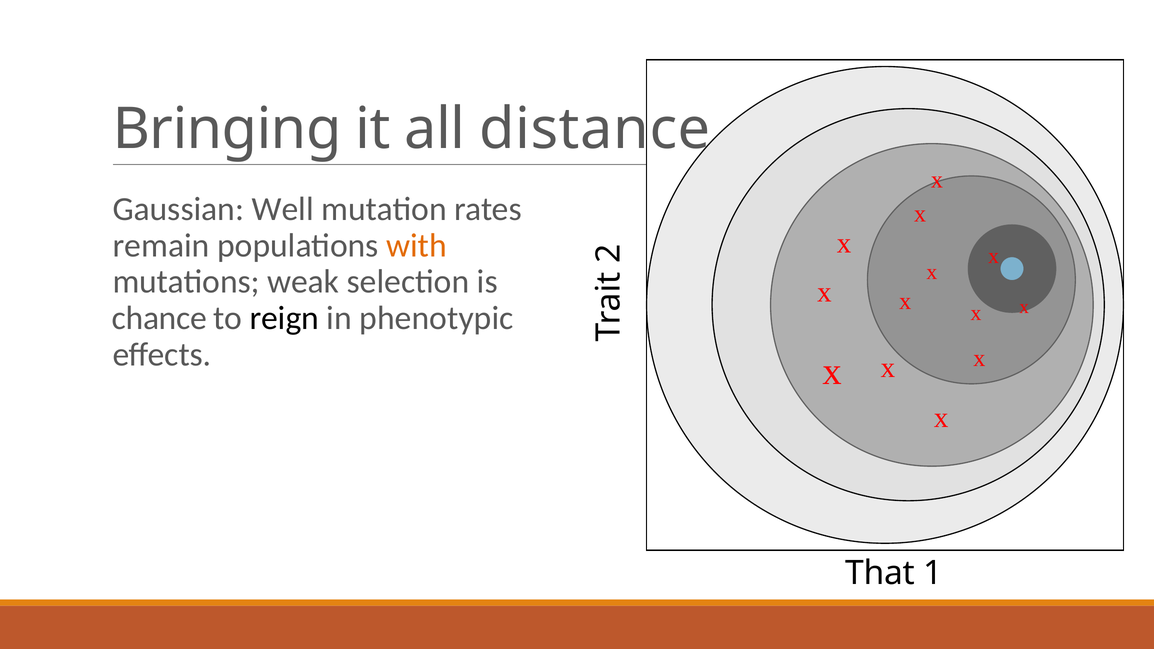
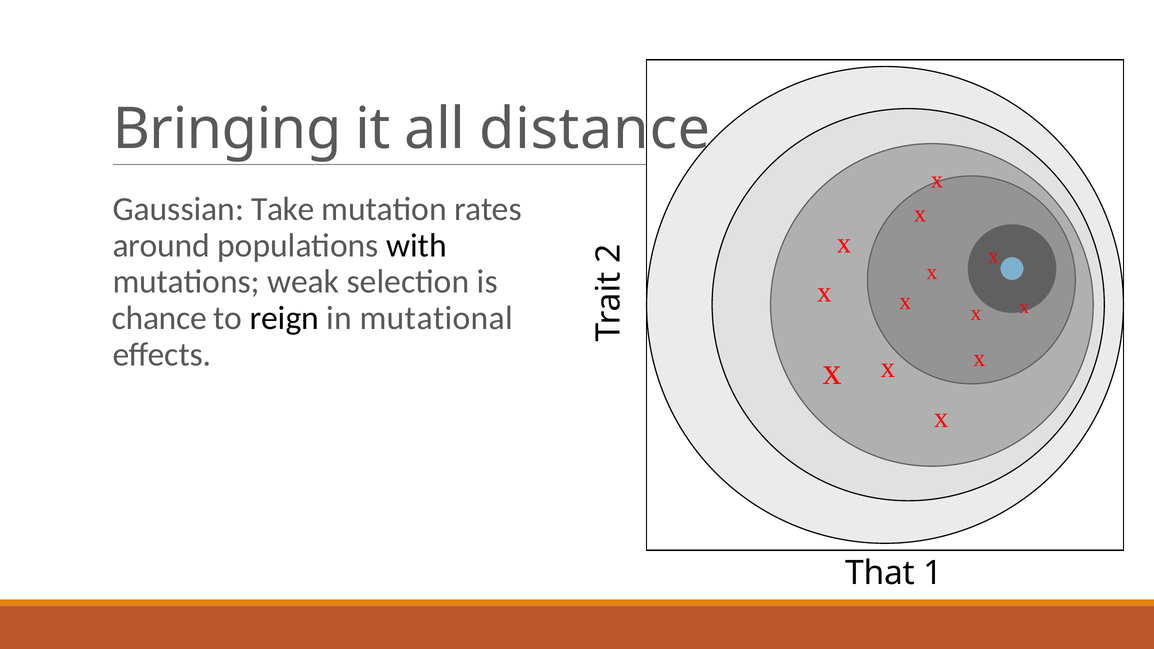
Well: Well -> Take (283, 209)
remain: remain -> around (161, 246)
with colour: orange -> black (416, 246)
phenotypic: phenotypic -> mutational (436, 318)
